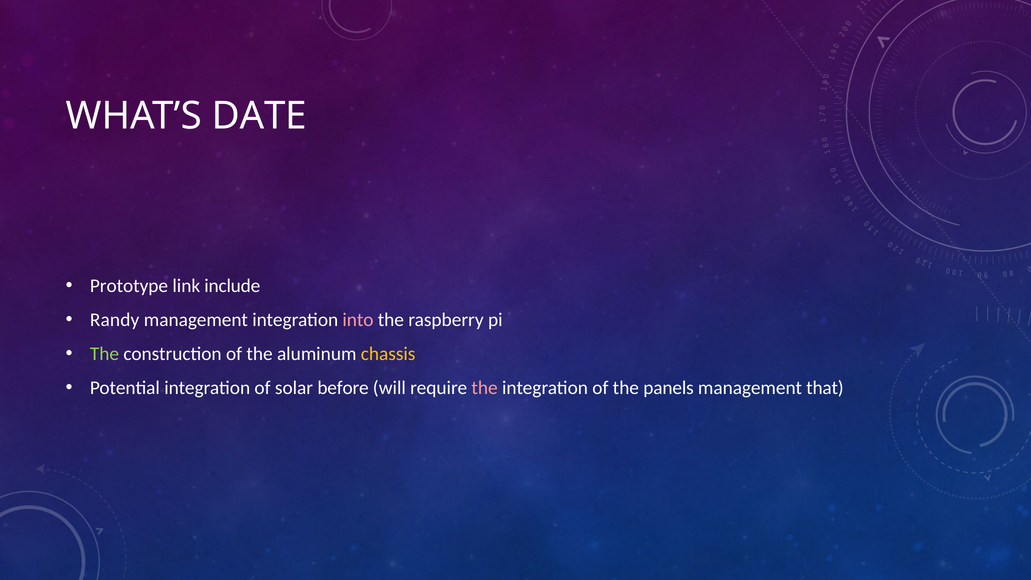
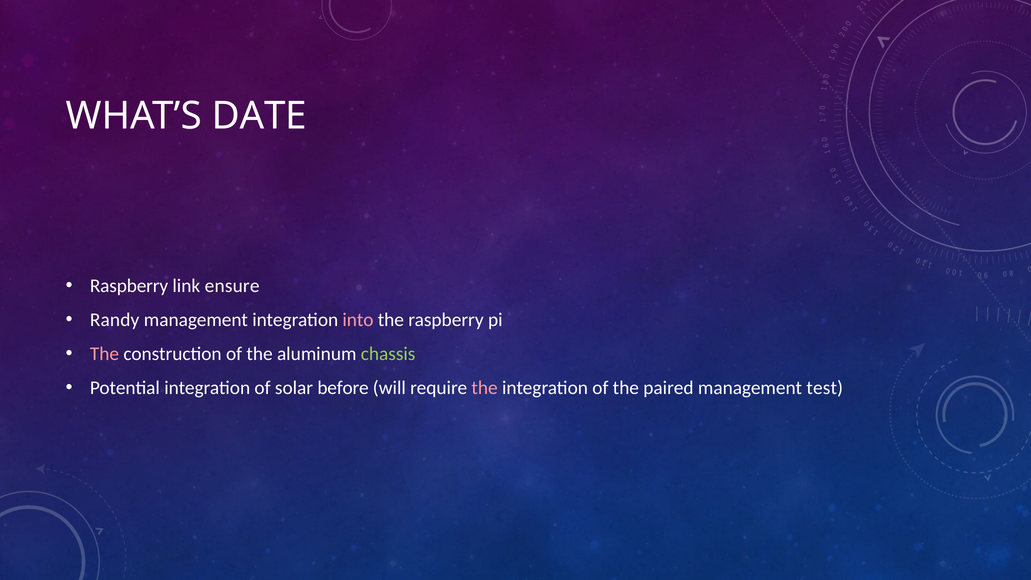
Prototype: Prototype -> Raspberry (129, 286)
include: include -> ensure (232, 286)
The colour: light green -> pink (104, 354)
chassis colour: yellow -> light green (388, 354)
panels: panels -> paired (668, 388)
that: that -> test (825, 388)
